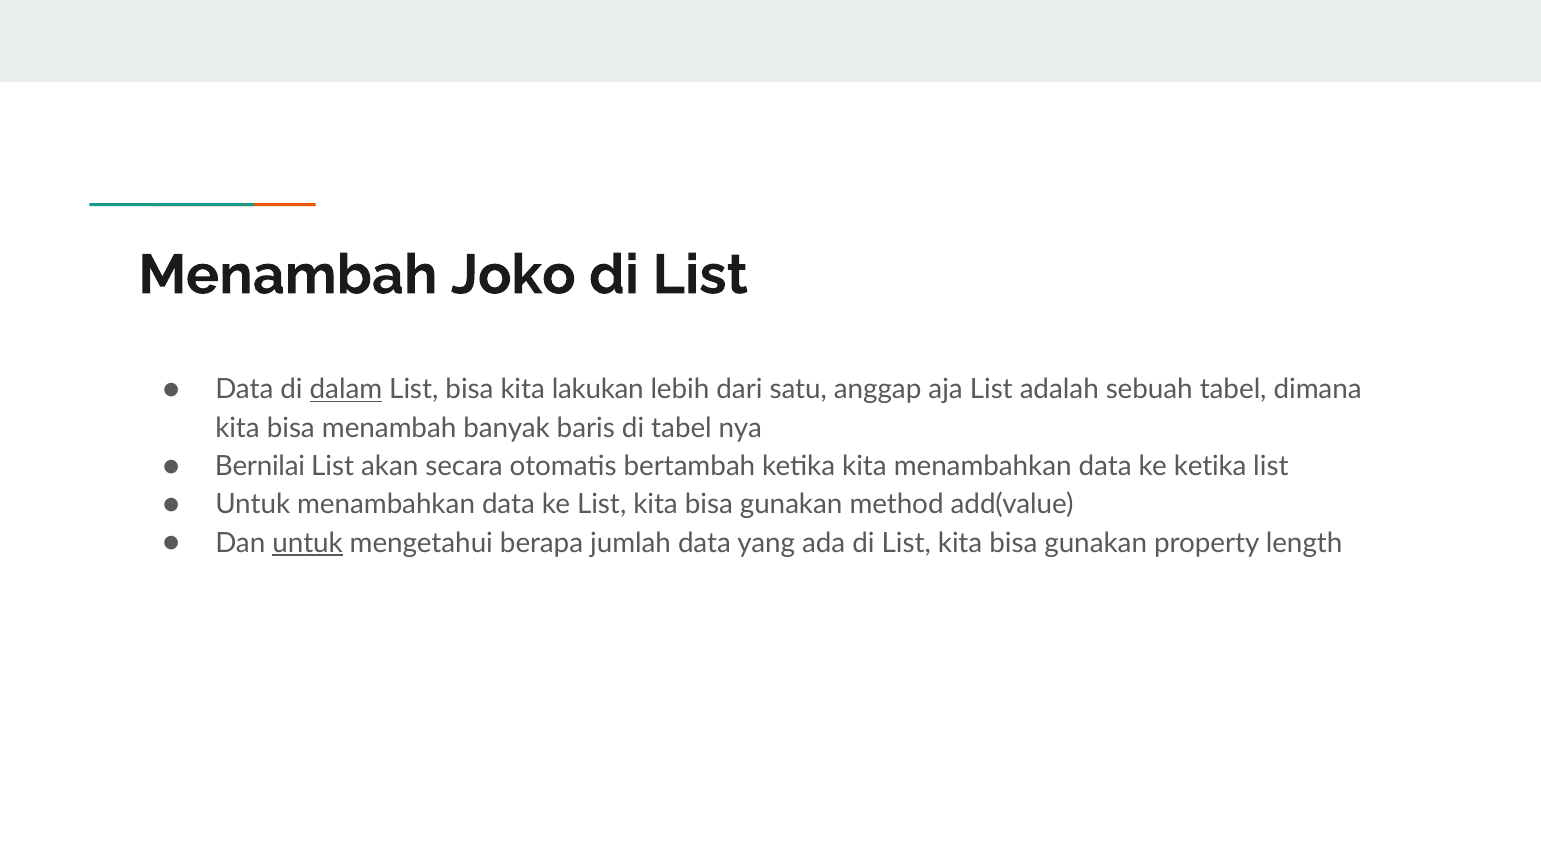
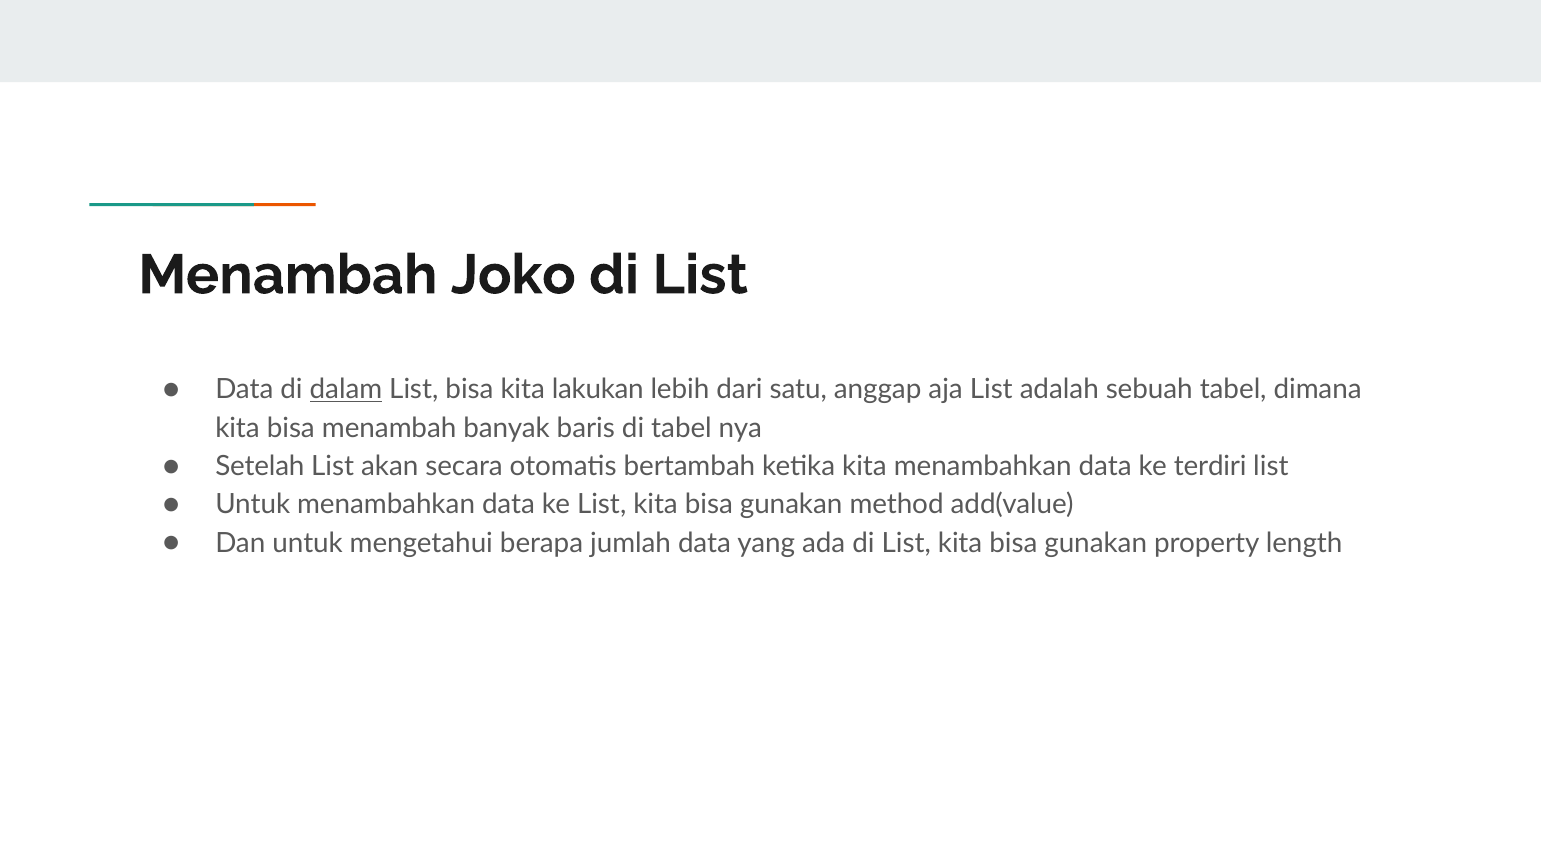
Bernilai: Bernilai -> Setelah (260, 466)
ke ketika: ketika -> terdiri (1210, 466)
untuk underline: present -> none (308, 543)
